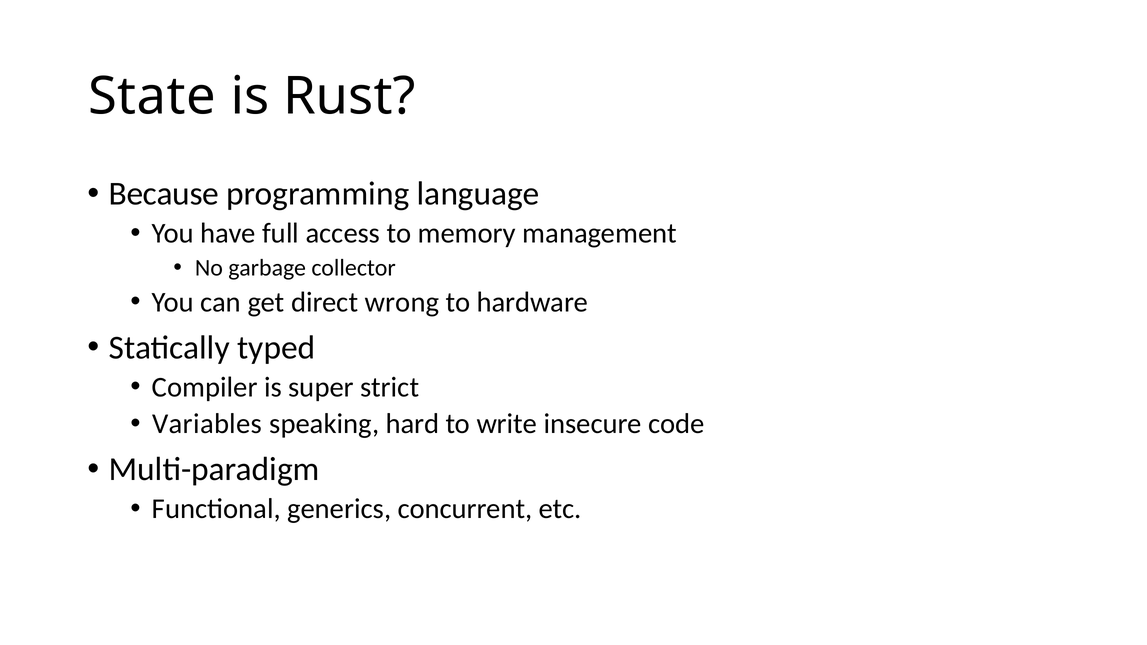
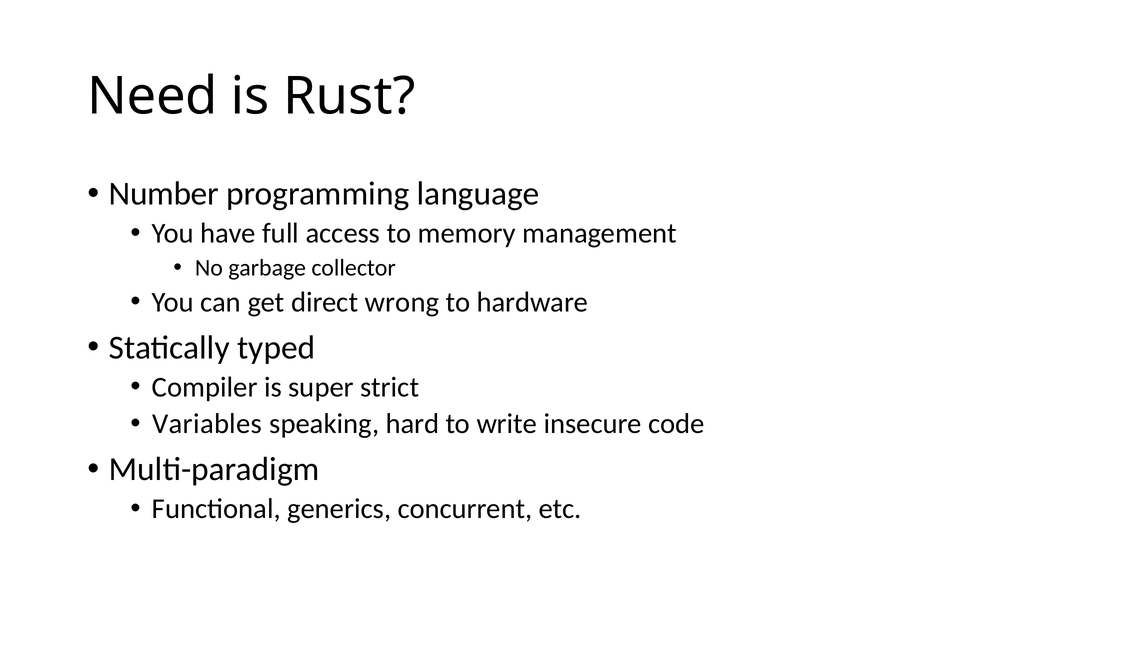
State: State -> Need (153, 96)
Because: Because -> Number (164, 194)
